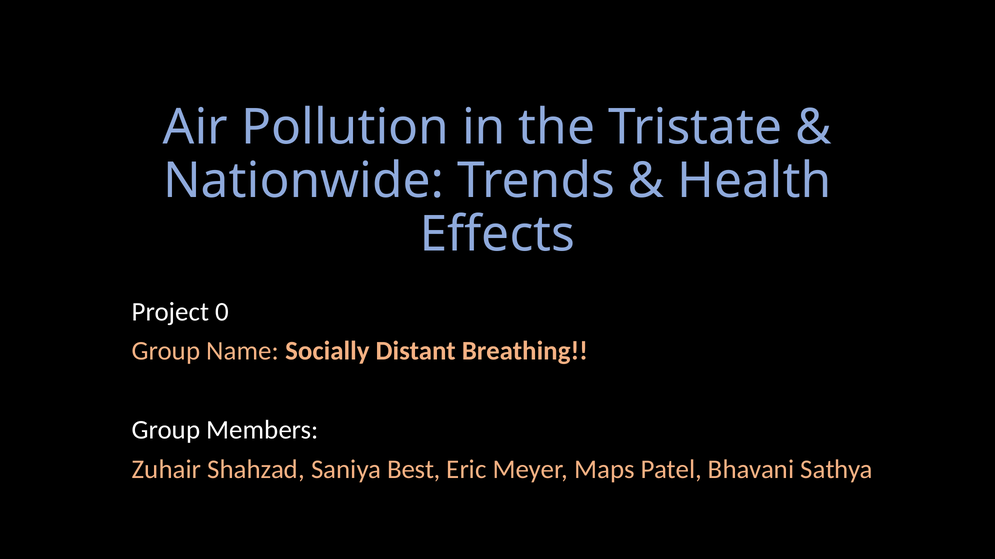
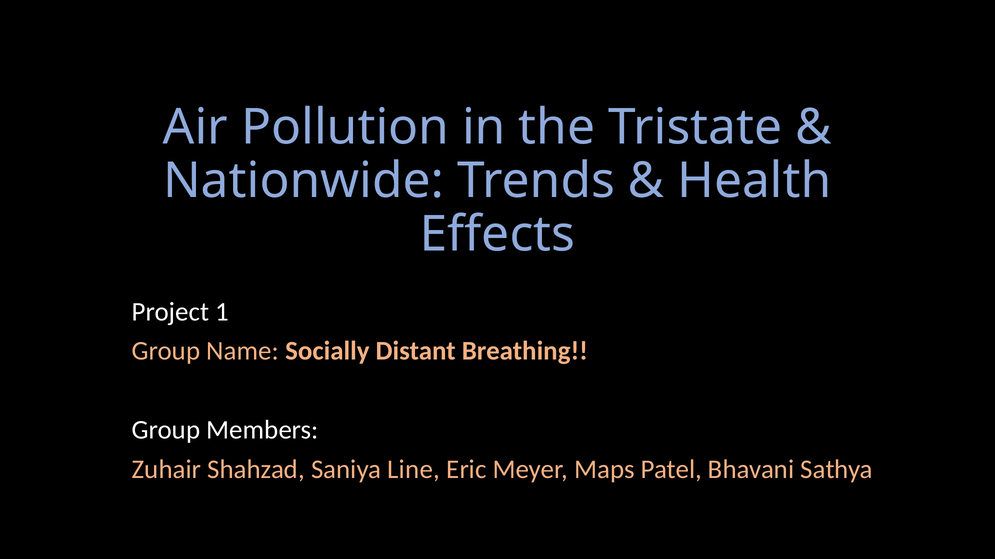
0: 0 -> 1 (222, 312)
Best: Best -> Line (414, 470)
